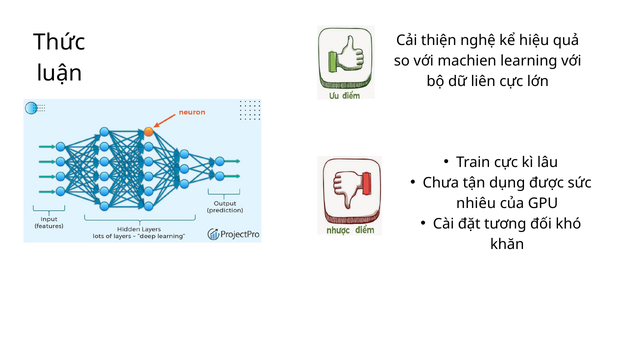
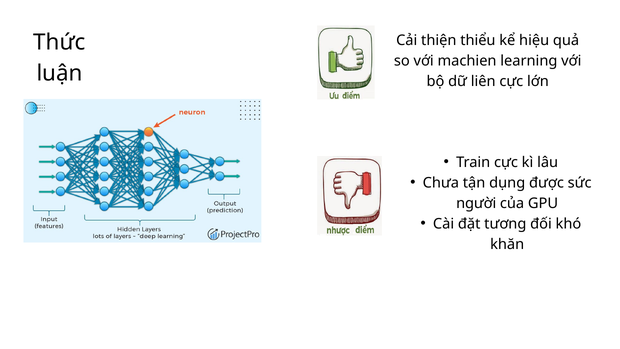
nghệ: nghệ -> thiểu (478, 40)
nhiêu: nhiêu -> người (476, 203)
